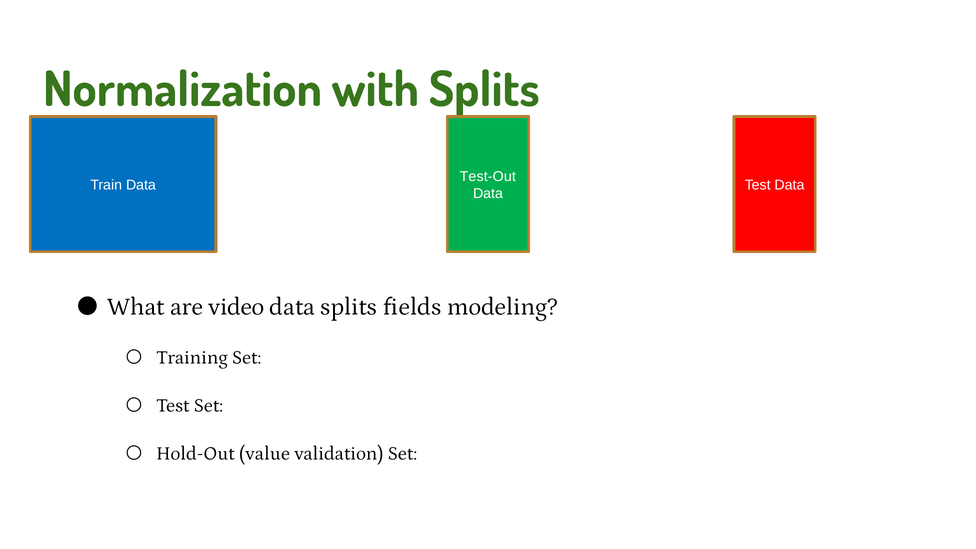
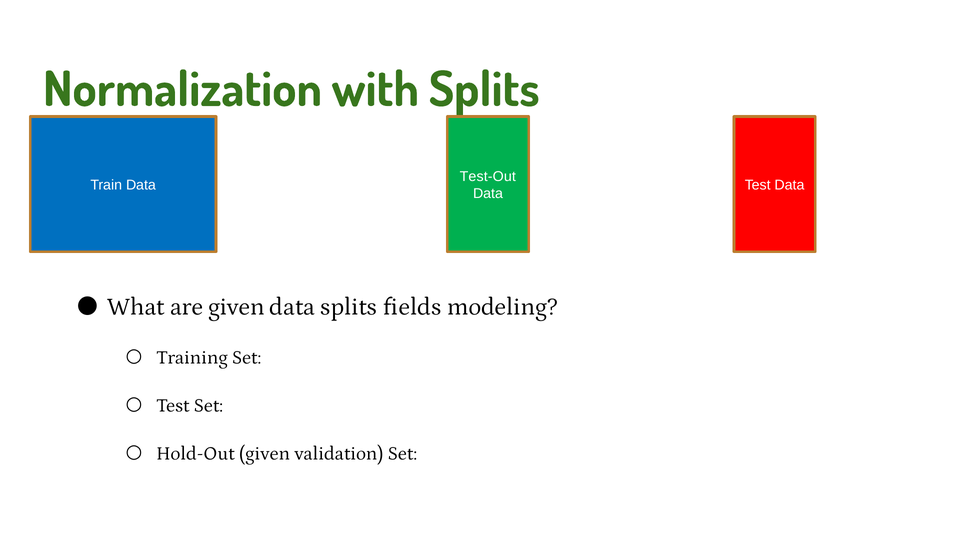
are video: video -> given (236, 307)
Hold-Out value: value -> given (265, 453)
